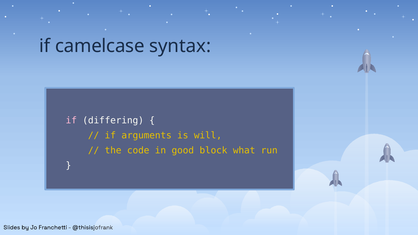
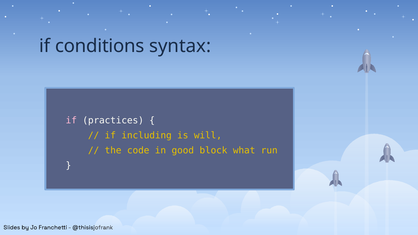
camelcase: camelcase -> conditions (100, 46)
differing: differing -> practices (113, 120)
arguments: arguments -> including (147, 135)
